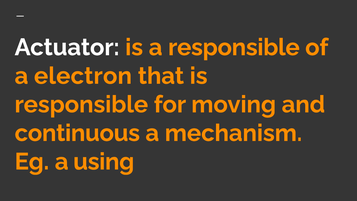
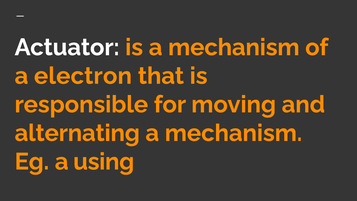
is a responsible: responsible -> mechanism (234, 47)
continuous: continuous -> alternating (77, 133)
